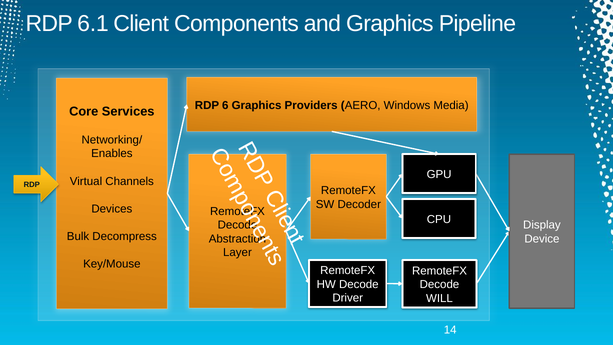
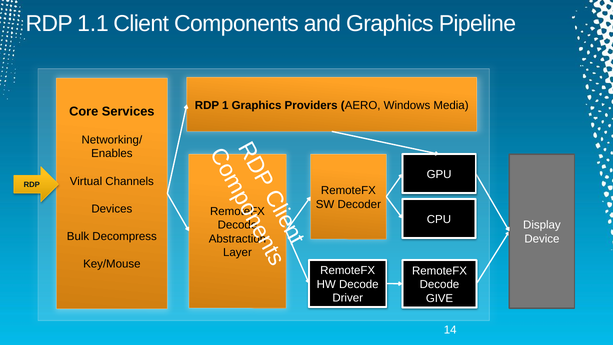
6.1: 6.1 -> 1.1 (93, 24)
6: 6 -> 1 (225, 105)
WILL: WILL -> GIVE (440, 298)
